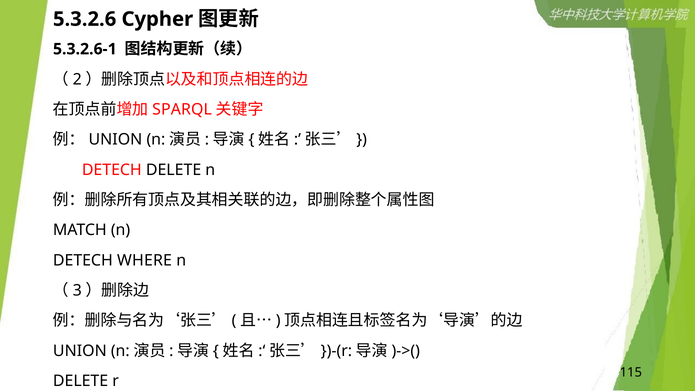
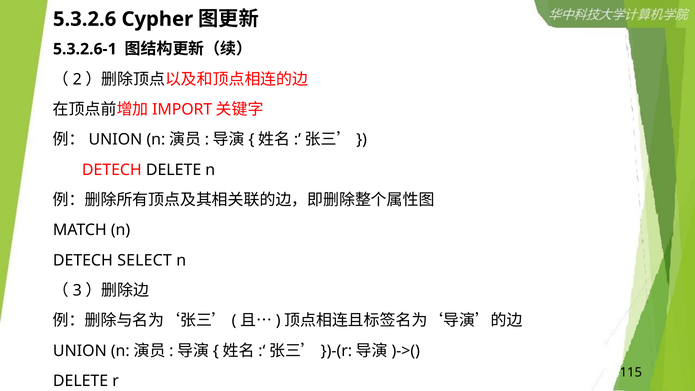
SPARQL: SPARQL -> IMPORT (182, 109)
WHERE: WHERE -> SELECT (145, 260)
